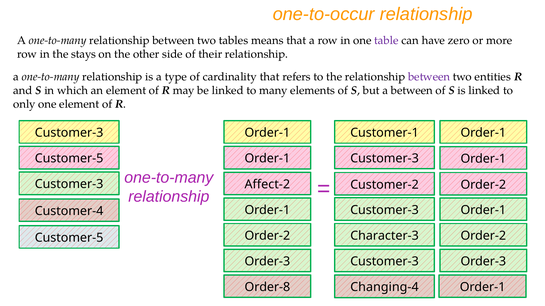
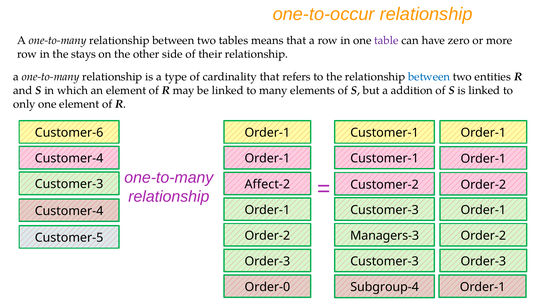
between colour: purple -> blue (429, 77)
a between: between -> addition (412, 91)
Customer-3: Customer-3 -> Customer-6 (69, 133)
Customer-3: Customer-3 -> Customer-1 (385, 159)
Customer-5: Customer-5 -> Customer-4 (69, 159)
Character-3: Character-3 -> Managers-3 (385, 236)
Order-8: Order-8 -> Order-0 (267, 288)
Changing-4: Changing-4 -> Subgroup-4 (385, 288)
